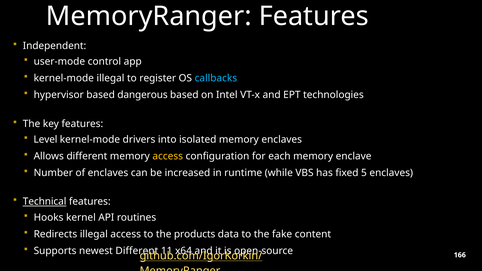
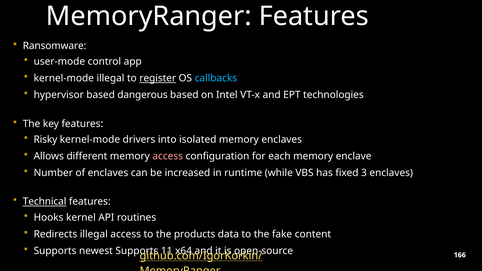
Independent: Independent -> Ransomware (55, 46)
register underline: none -> present (158, 78)
Level: Level -> Risky (45, 140)
access colour: yellow -> pink (168, 156)
5: 5 -> 3 (364, 173)
newest Different: Different -> Supports (137, 251)
